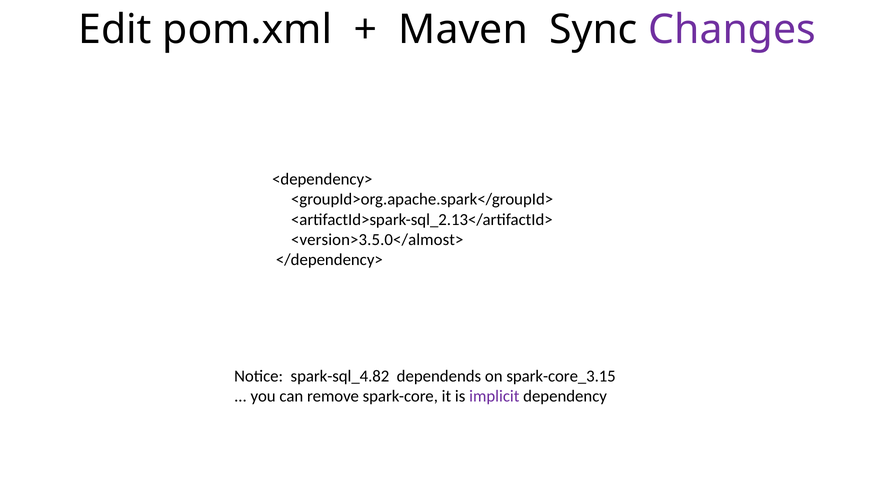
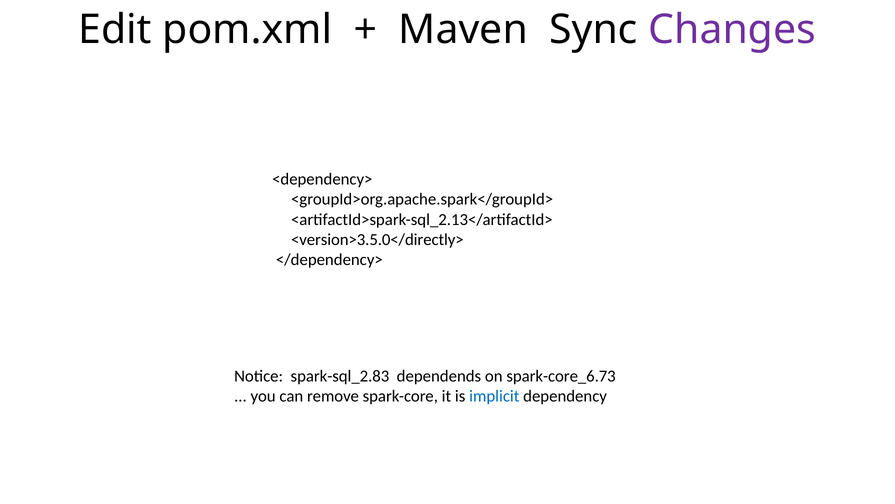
<version>3.5.0</almost>: <version>3.5.0</almost> -> <version>3.5.0</directly> (377, 239)
spark-sql_4.82: spark-sql_4.82 -> spark-sql_2.83 (340, 376)
spark-core_3.15: spark-core_3.15 -> spark-core_6.73 (561, 376)
implicit colour: purple -> blue (494, 396)
